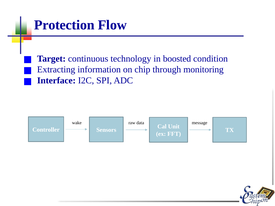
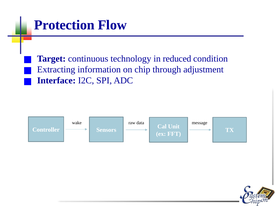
boosted: boosted -> reduced (177, 59)
monitoring: monitoring -> adjustment (203, 70)
